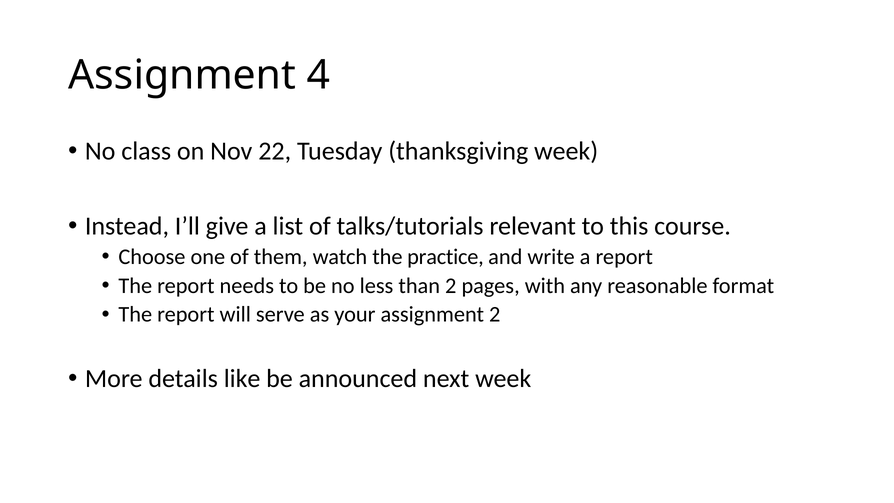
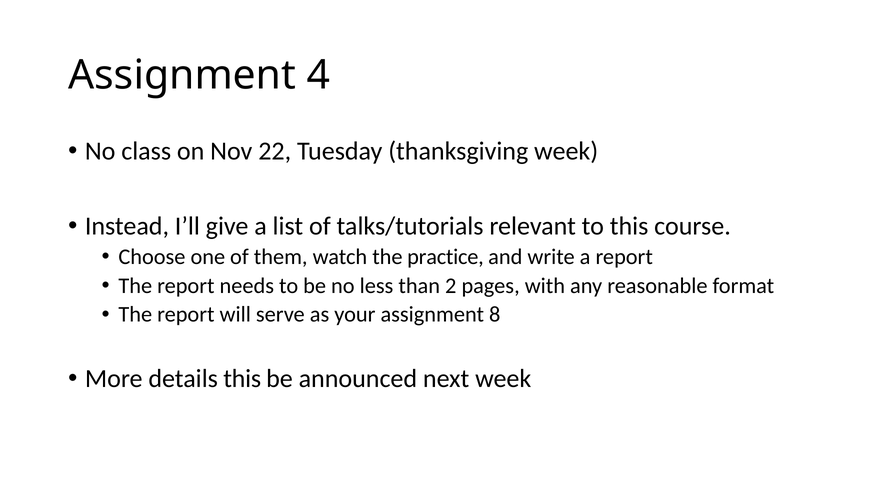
assignment 2: 2 -> 8 (495, 314)
details like: like -> this (242, 379)
